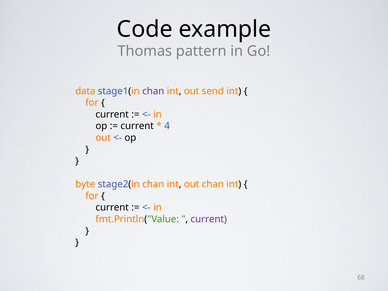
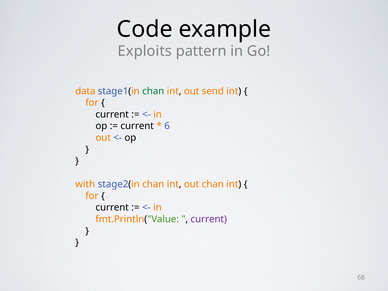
Thomas: Thomas -> Exploits (145, 51)
chan colour: purple -> green (153, 91)
4: 4 -> 6 (167, 126)
byte: byte -> with (85, 184)
